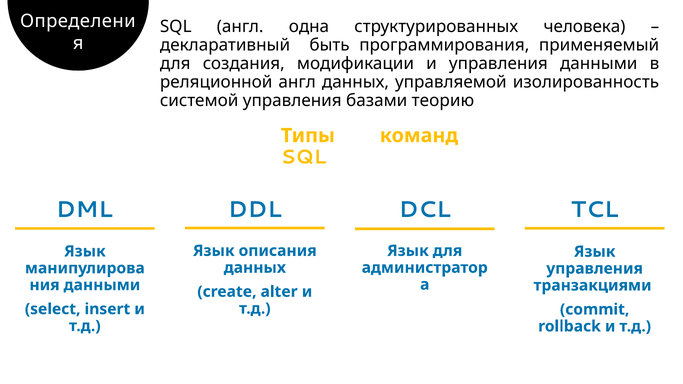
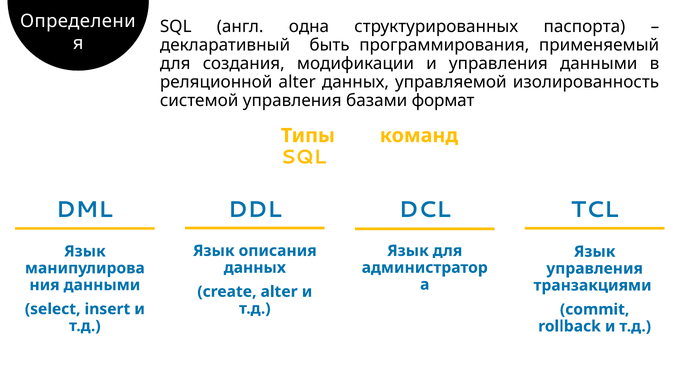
человека: человека -> паспорта (584, 27)
реляционной англ: англ -> alter (297, 82)
теорию: теорию -> формат (443, 100)
